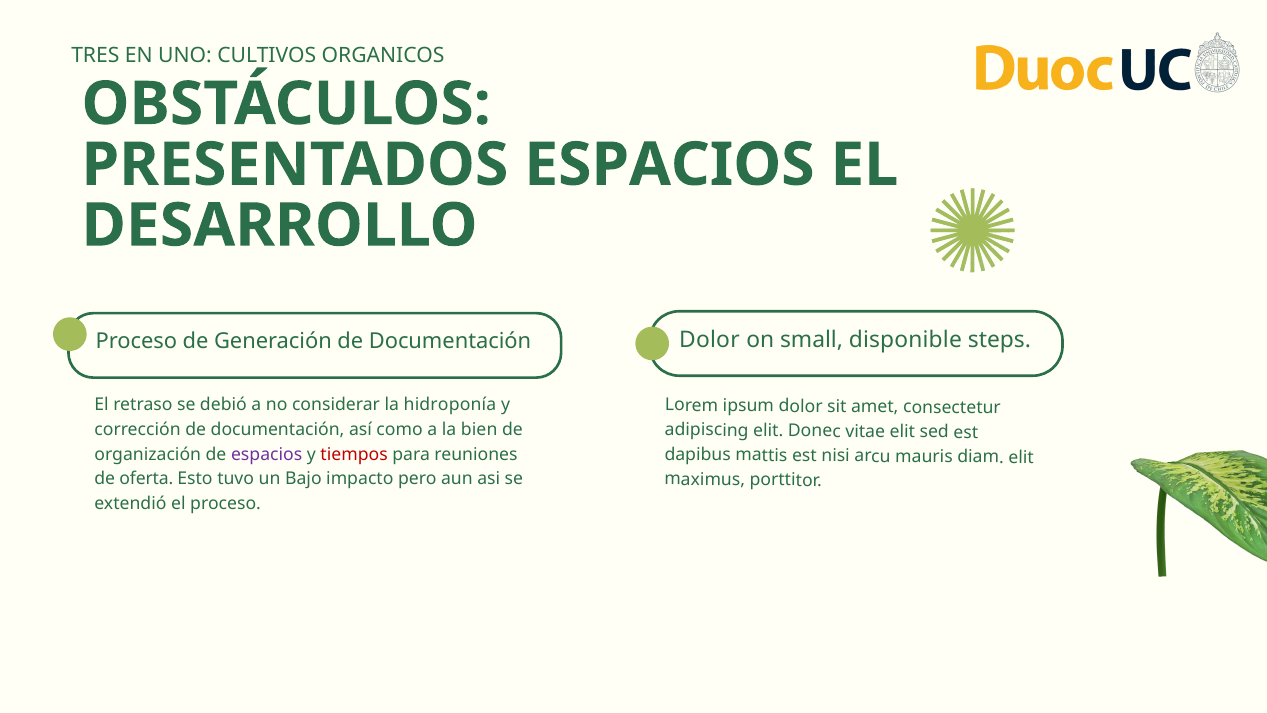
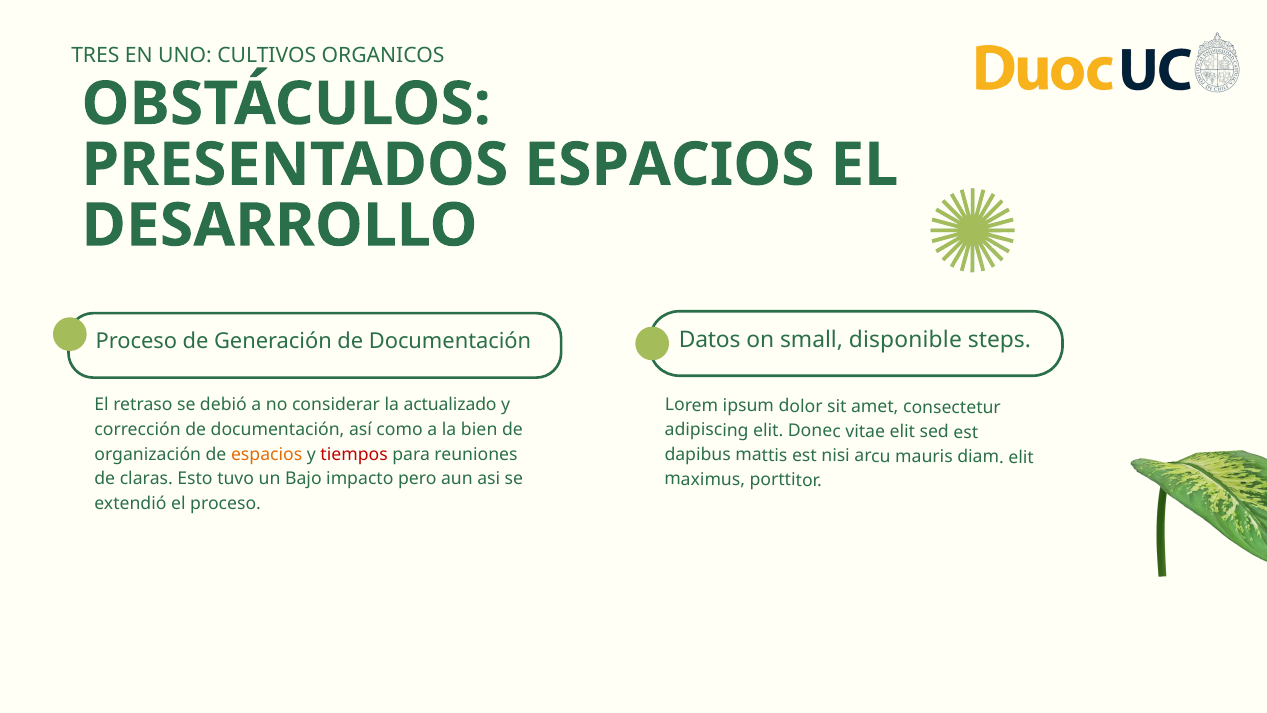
Documentación Dolor: Dolor -> Datos (710, 339)
hidroponía: hidroponía -> actualizado (450, 405)
espacios colour: purple -> orange (267, 454)
oferta: oferta -> claras (146, 479)
